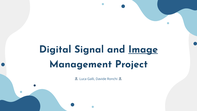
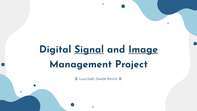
Signal underline: none -> present (89, 49)
